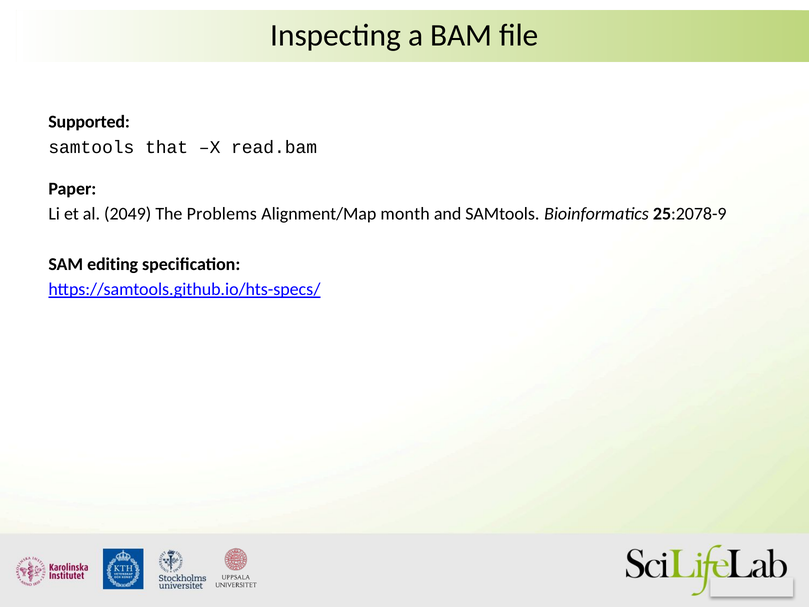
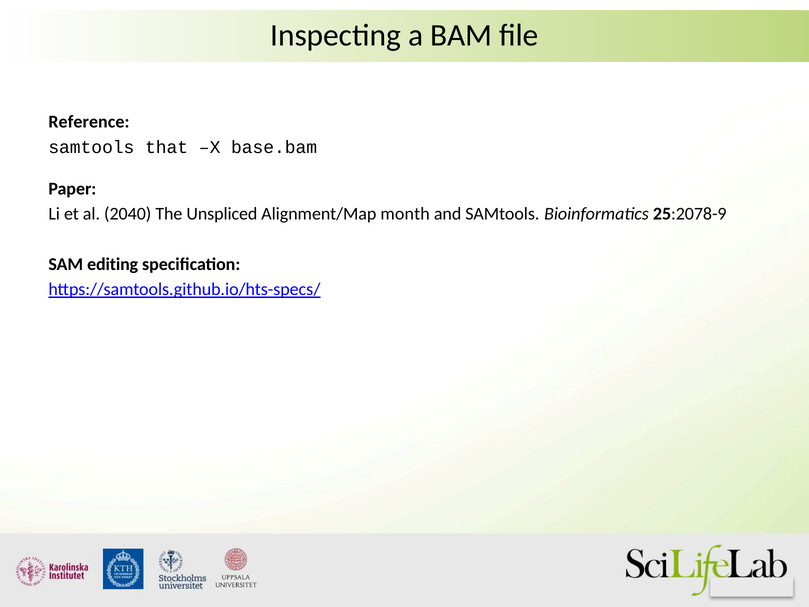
Supported: Supported -> Reference (89, 122)
read.bam: read.bam -> base.bam (274, 147)
2049: 2049 -> 2040 (128, 214)
Problems: Problems -> Unspliced (222, 214)
